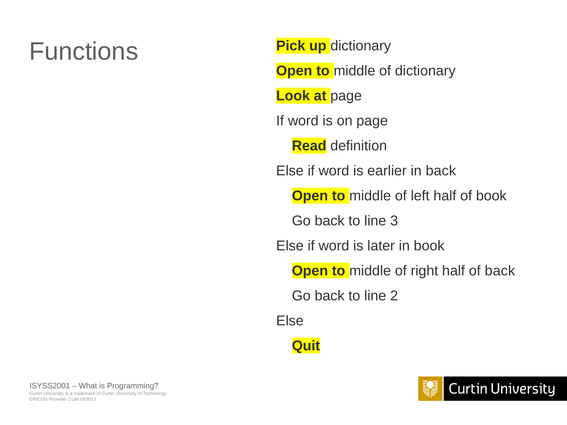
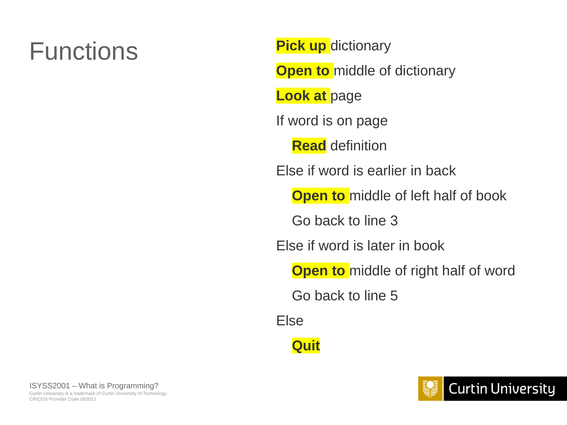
of back: back -> word (500, 271)
2: 2 -> 5 (394, 296)
